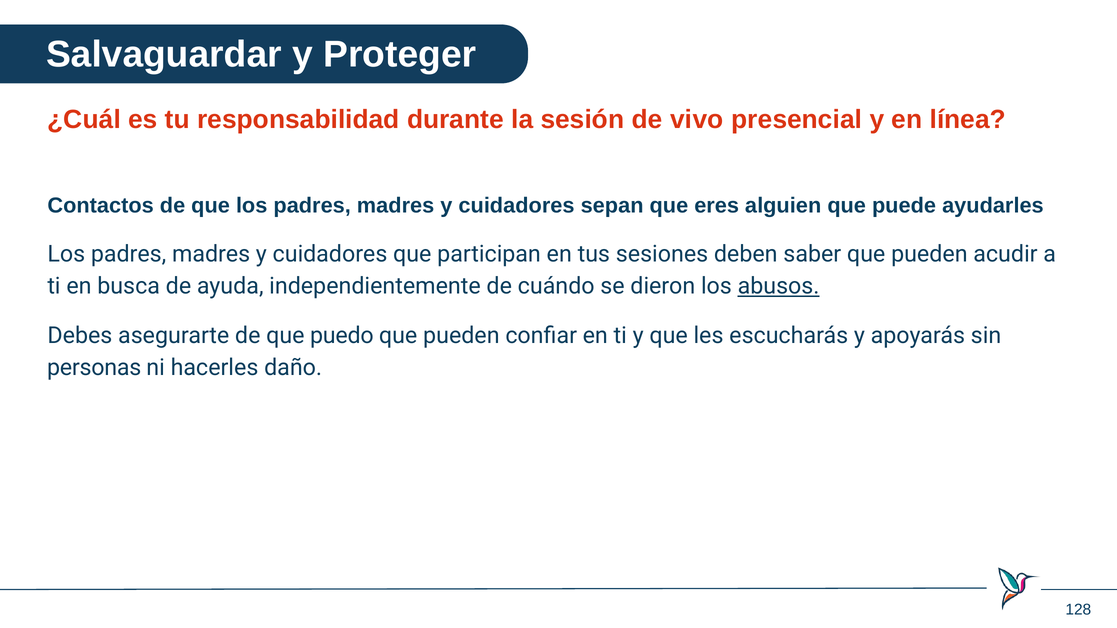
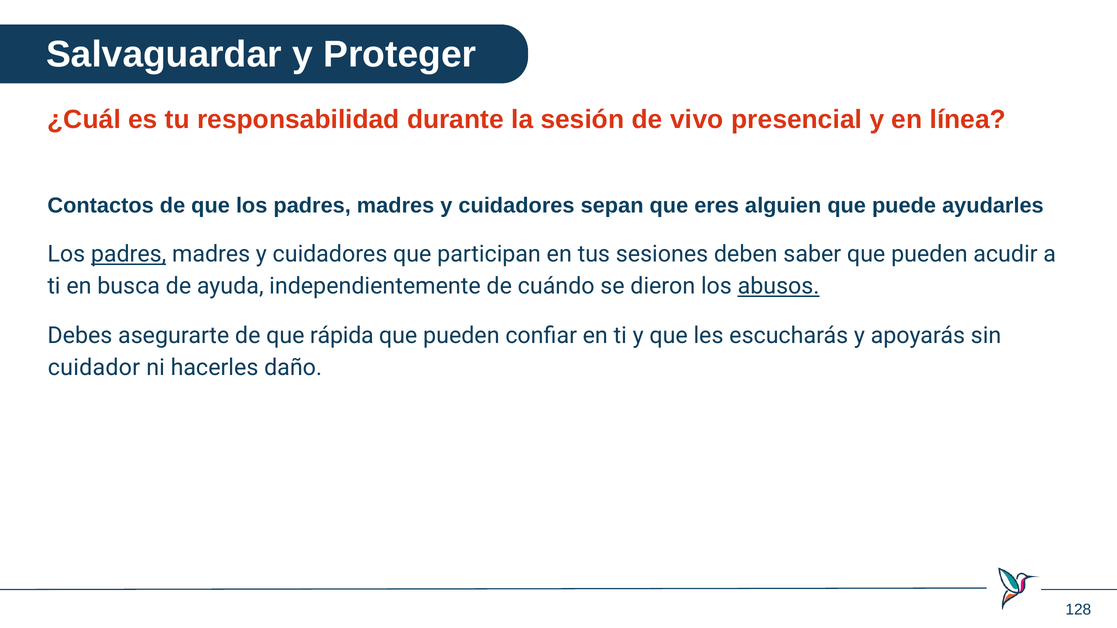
padres underline: none -> present (129, 254)
puedo: puedo -> rápida (342, 336)
personas: personas -> cuidador (94, 368)
